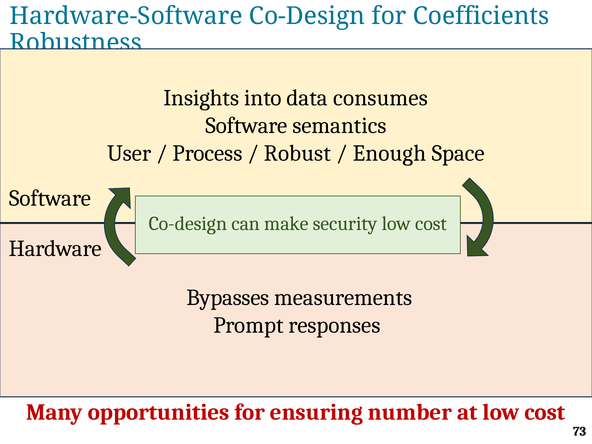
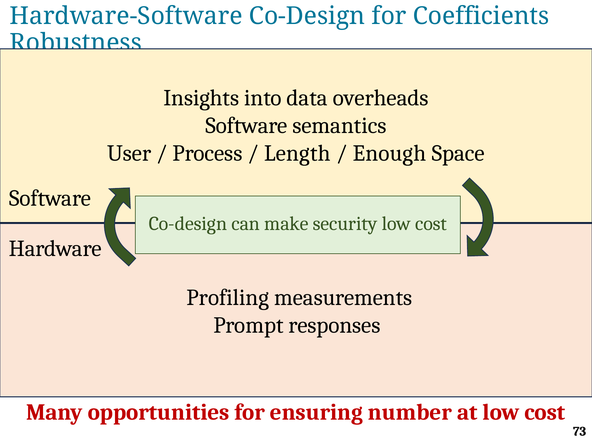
consumes: consumes -> overheads (381, 98)
Robust: Robust -> Length (297, 153)
Bypasses: Bypasses -> Profiling (228, 298)
